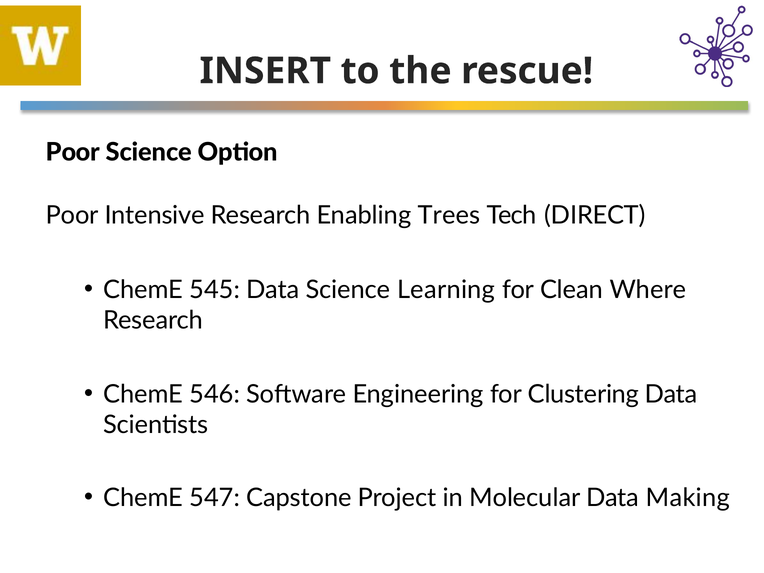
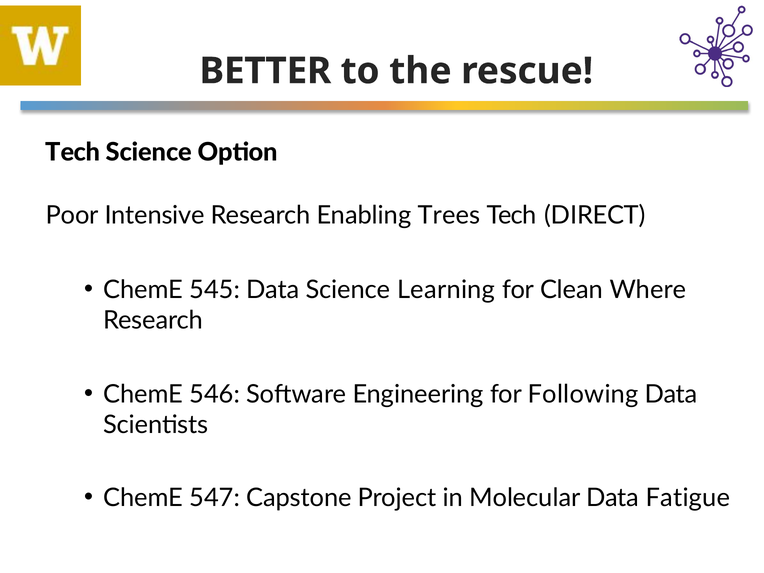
INSERT: INSERT -> BETTER (265, 71)
Poor: Poor -> Tech (73, 152)
Clustering: Clustering -> Following (583, 394)
Making: Making -> Fatigue (688, 498)
